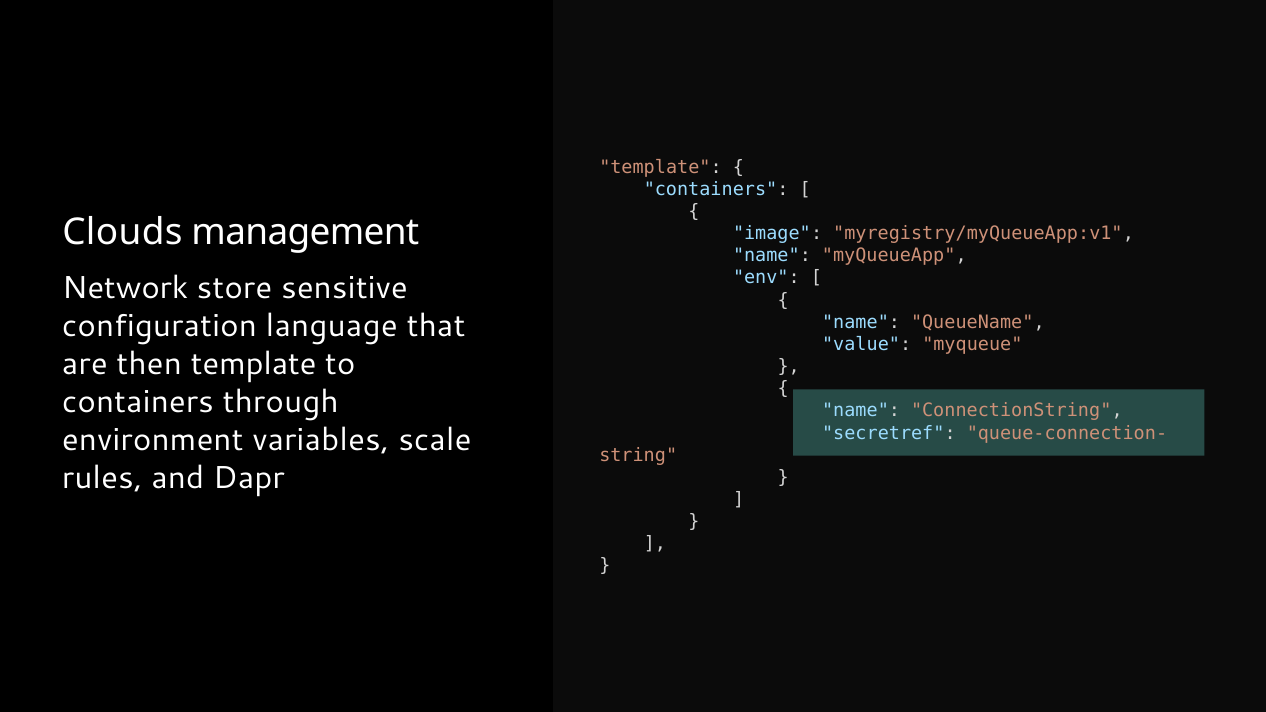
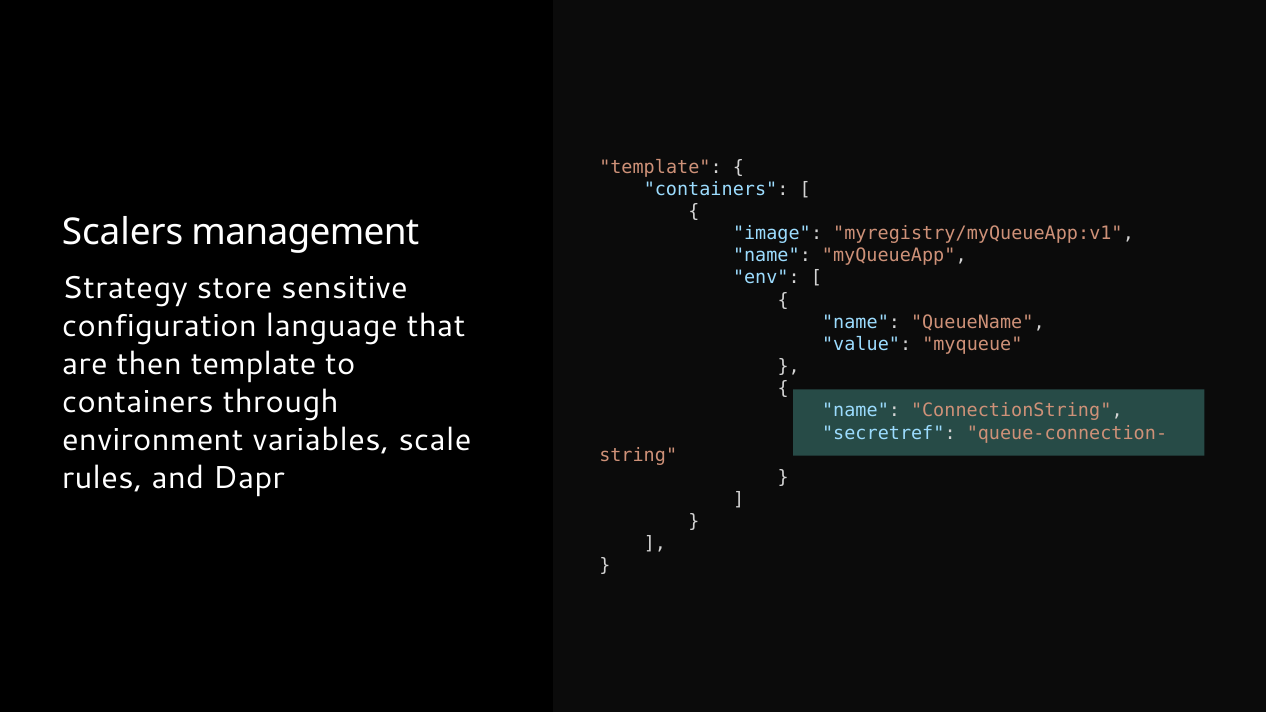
Clouds: Clouds -> Scalers (123, 233)
Network: Network -> Strategy (125, 288)
